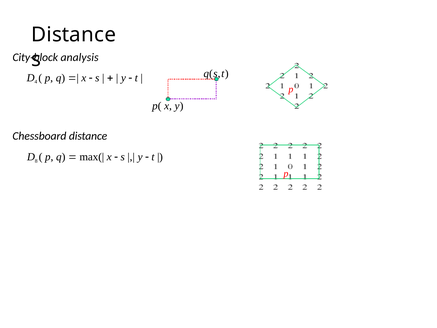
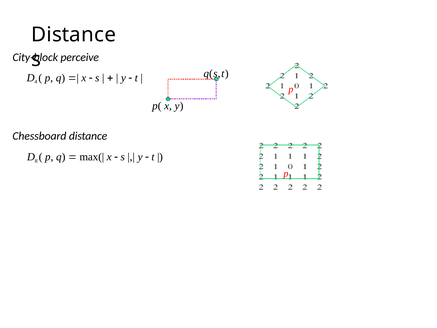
analysis: analysis -> perceive (80, 57)
